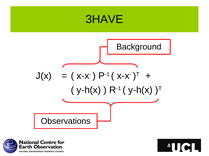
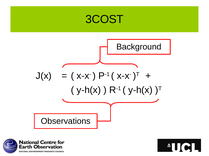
3HAVE: 3HAVE -> 3COST (104, 19)
